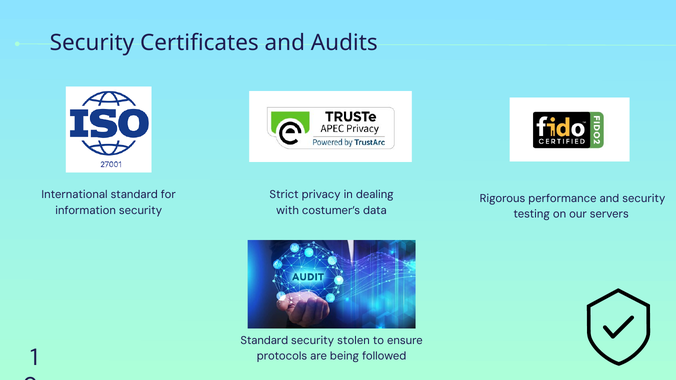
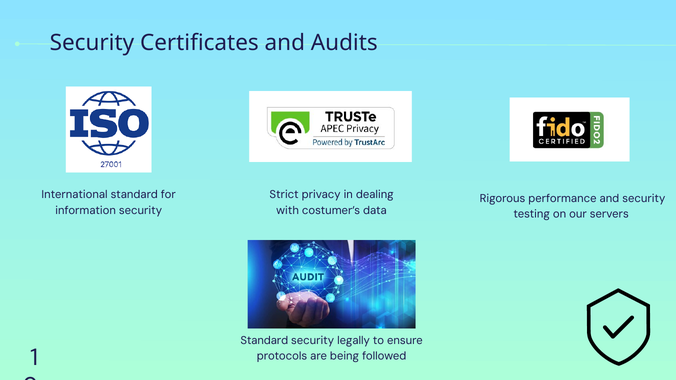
stolen: stolen -> legally (354, 341)
